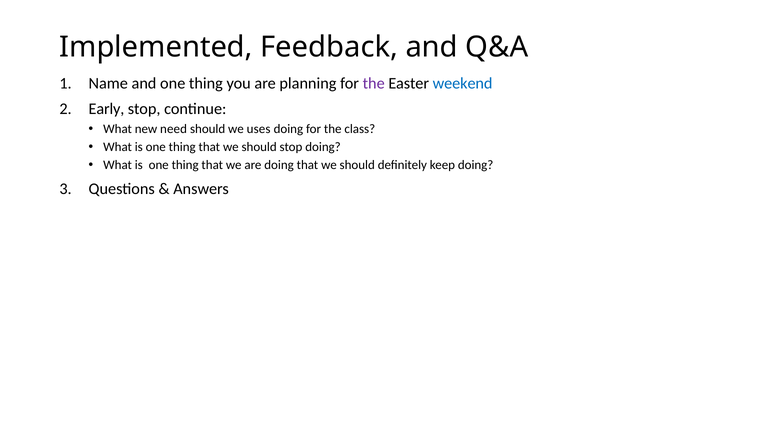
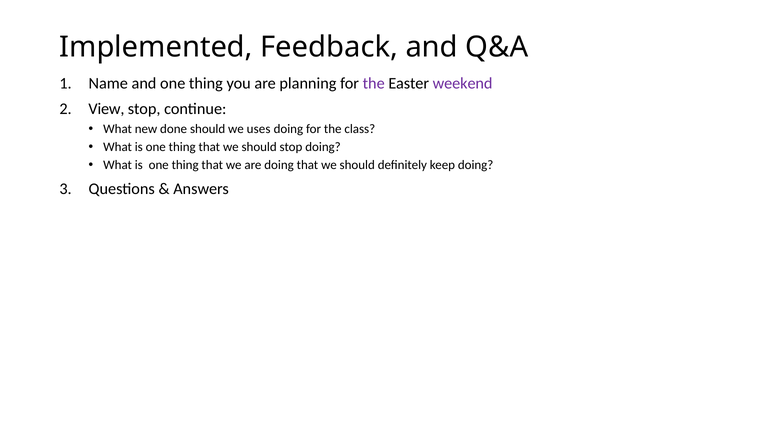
weekend colour: blue -> purple (463, 83)
Early: Early -> View (106, 109)
need: need -> done (174, 129)
